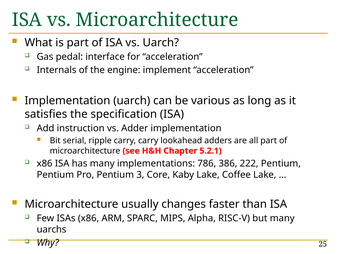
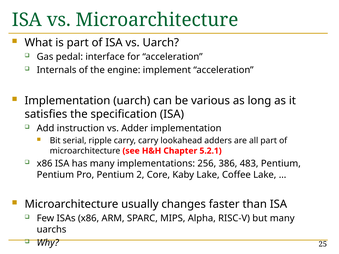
786: 786 -> 256 (207, 164)
222: 222 -> 483 (249, 164)
3: 3 -> 2 (140, 175)
